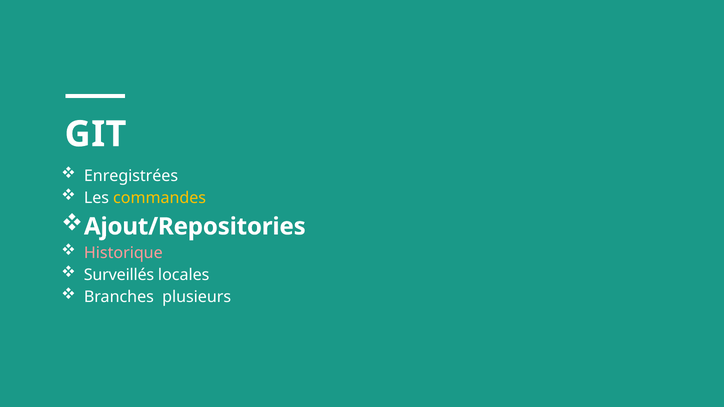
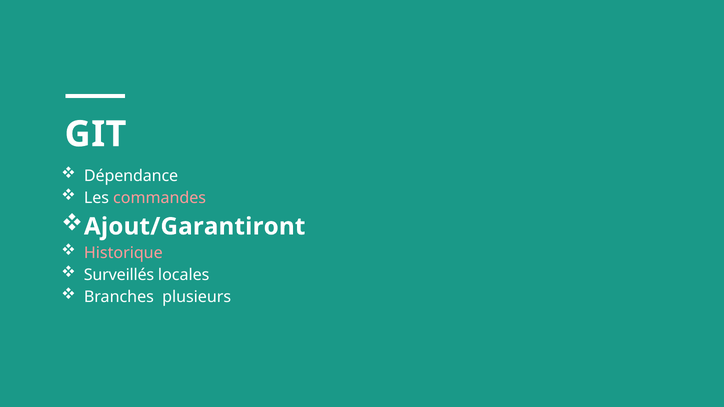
Enregistrées: Enregistrées -> Dépendance (131, 176)
commandes colour: yellow -> pink (160, 198)
Ajout/Repositories: Ajout/Repositories -> Ajout/Garantiront (195, 227)
